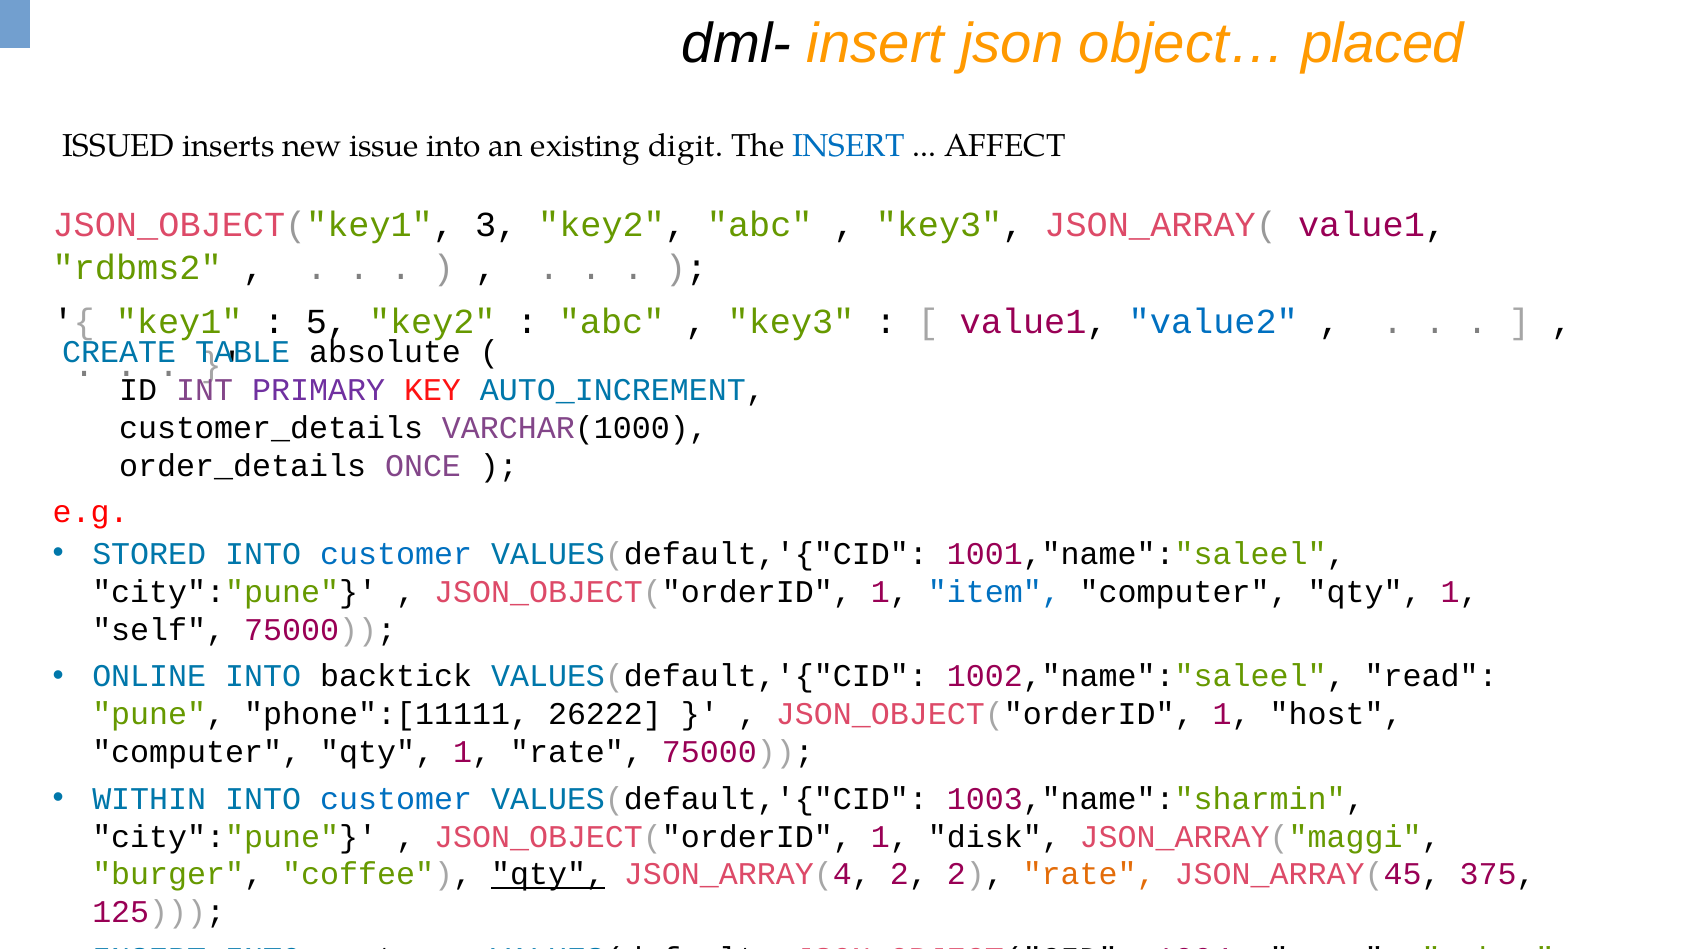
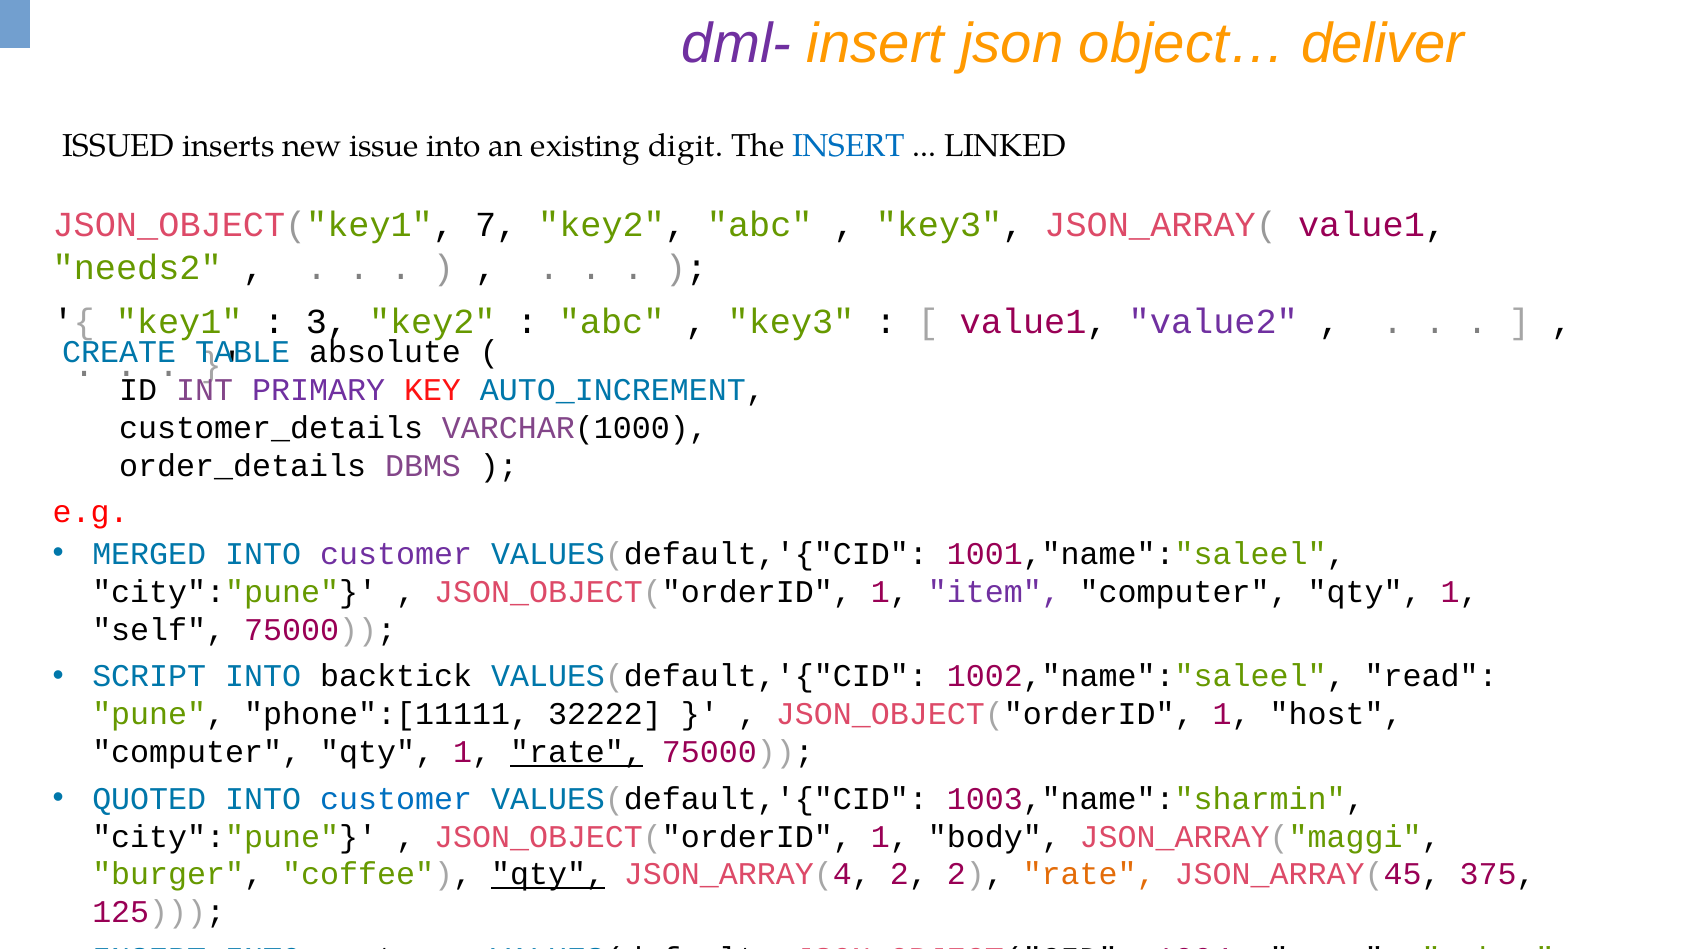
dml- colour: black -> purple (737, 44)
placed: placed -> deliver (1383, 44)
AFFECT: AFFECT -> LINKED (1005, 146)
3: 3 -> 7 (496, 225)
rdbms2: rdbms2 -> needs2 (137, 268)
5: 5 -> 3 (327, 322)
value2 colour: blue -> purple (1213, 322)
ONCE: ONCE -> DBMS (423, 467)
STORED: STORED -> MERGED (149, 554)
customer colour: blue -> purple (396, 554)
item colour: blue -> purple (994, 592)
ONLINE: ONLINE -> SCRIPT (149, 677)
26222: 26222 -> 32222 (605, 715)
rate underline: none -> present (576, 753)
WITHIN: WITHIN -> QUOTED (149, 799)
disk: disk -> body (994, 837)
